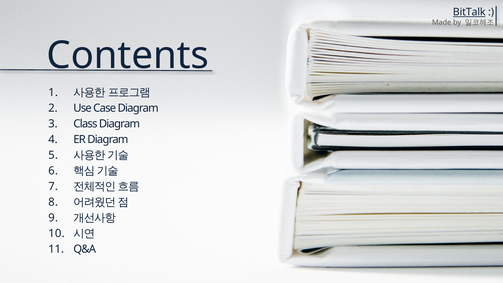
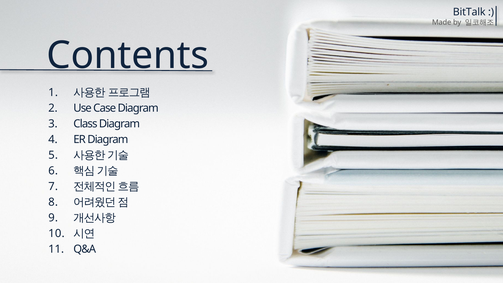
BitTalk underline: present -> none (469, 12)
